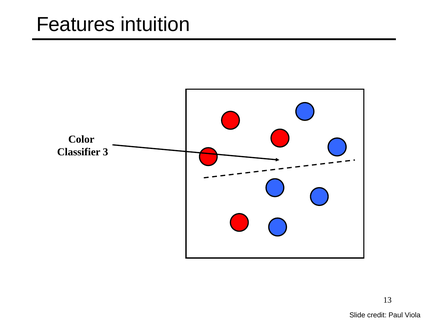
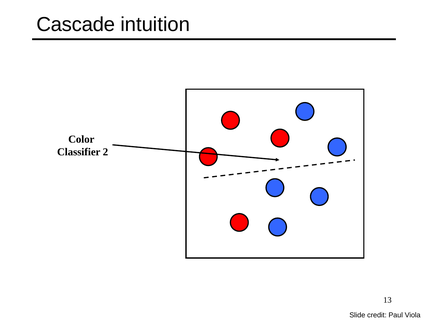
Features: Features -> Cascade (76, 25)
3: 3 -> 2 (106, 152)
